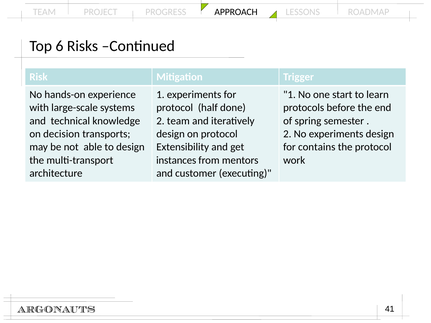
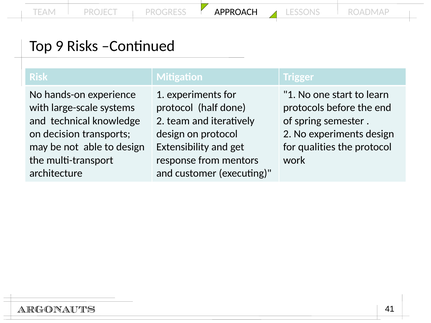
6: 6 -> 9 (59, 46)
contains: contains -> qualities (317, 147)
instances: instances -> response (176, 160)
